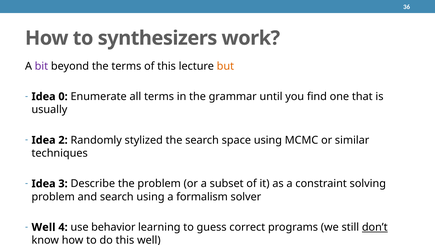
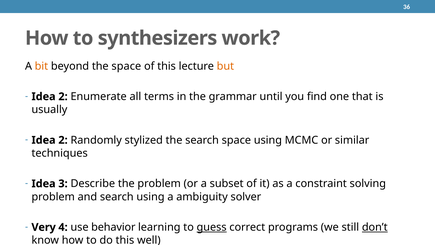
bit colour: purple -> orange (41, 66)
the terms: terms -> space (126, 66)
0: 0 -> 2 (63, 96)
formalism: formalism -> ambiguity (202, 197)
Well: Well -> Very (44, 227)
guess underline: none -> present (212, 227)
